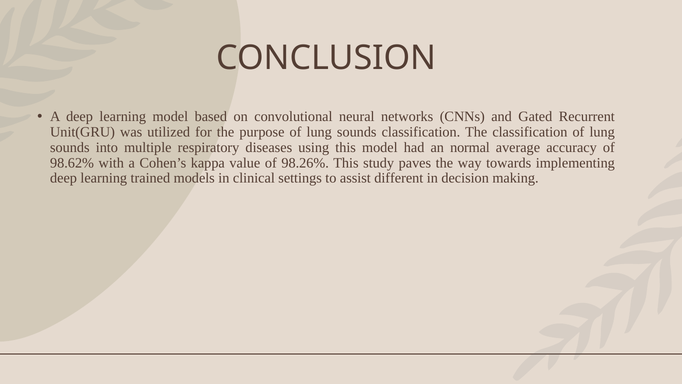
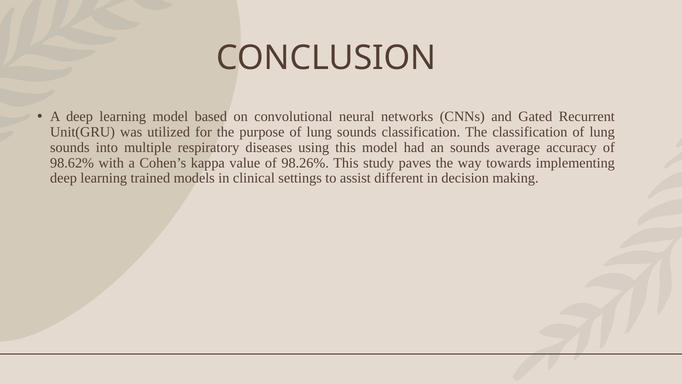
an normal: normal -> sounds (470, 147)
